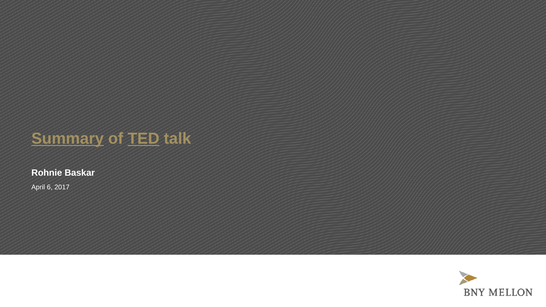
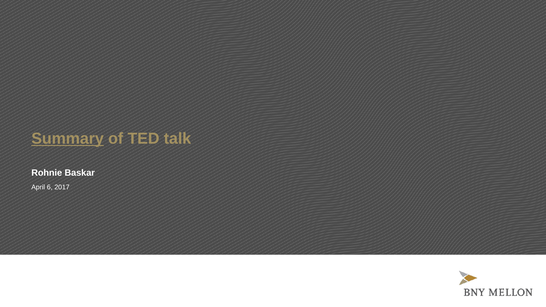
TED underline: present -> none (144, 139)
